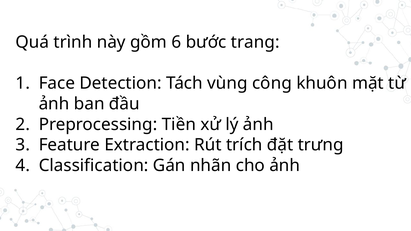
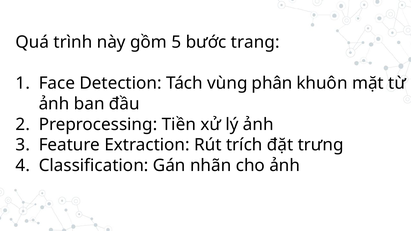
6: 6 -> 5 (176, 42)
công: công -> phân (272, 83)
